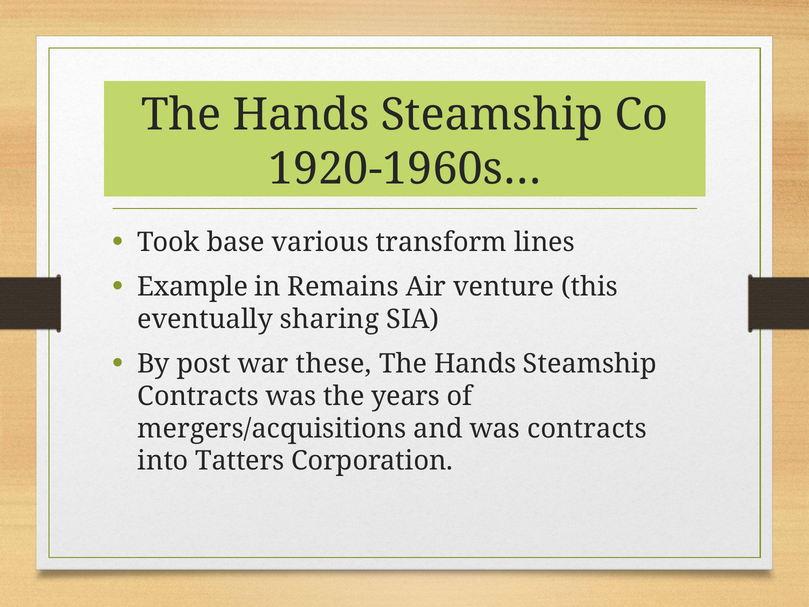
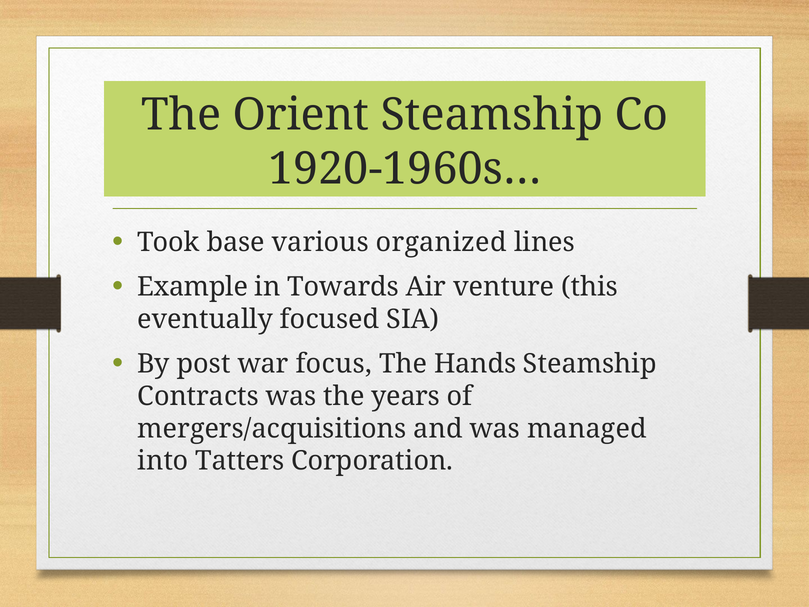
Hands: Hands -> Orient (301, 115)
transform: transform -> organized (441, 242)
Remains: Remains -> Towards (343, 287)
sharing: sharing -> focused (330, 319)
these: these -> focus (334, 364)
was contracts: contracts -> managed (587, 428)
